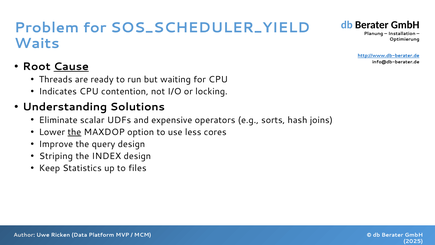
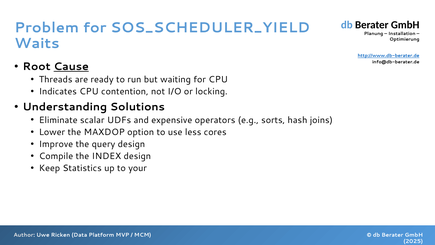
the underline: present -> none (74, 132)
Striping: Striping -> Compile (56, 156)
files: files -> your (138, 168)
